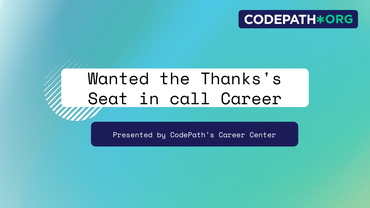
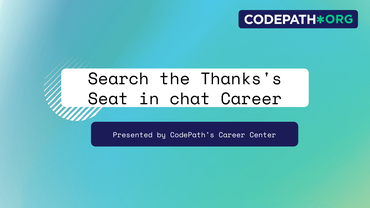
Wanted: Wanted -> Search (119, 79)
call: call -> chat (190, 99)
